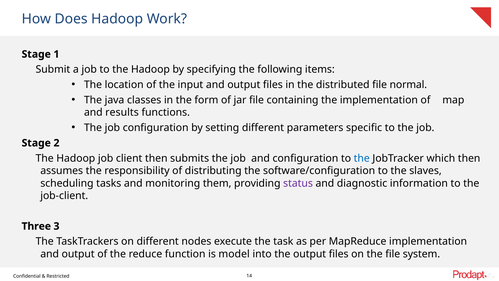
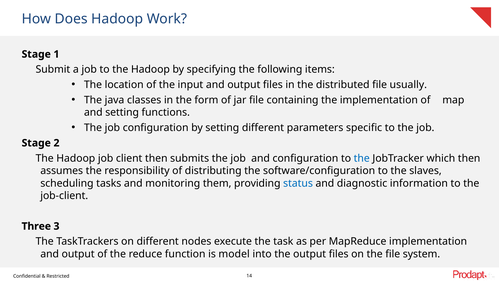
normal: normal -> usually (408, 85)
and results: results -> setting (122, 112)
status colour: purple -> blue (298, 183)
